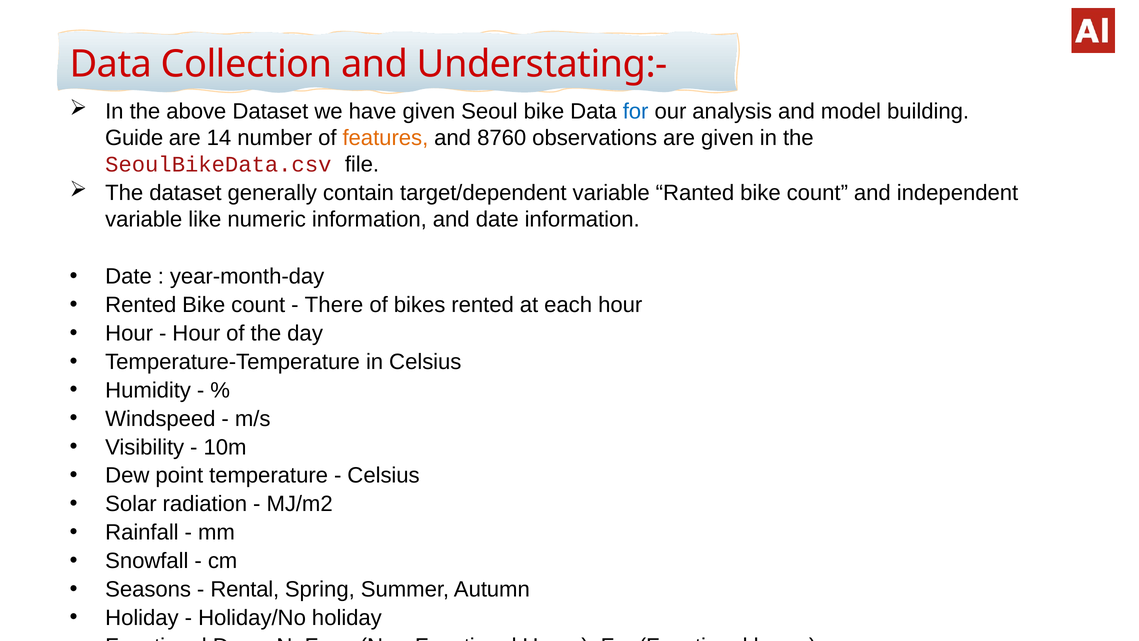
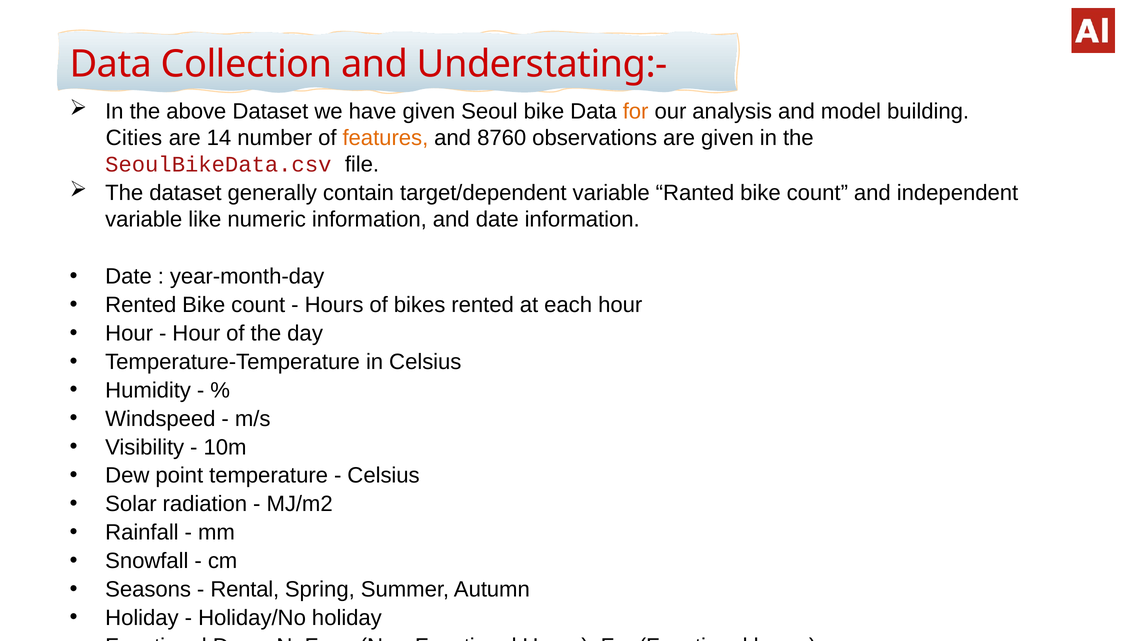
for colour: blue -> orange (636, 111)
Guide: Guide -> Cities (134, 138)
There: There -> Hours (334, 305)
